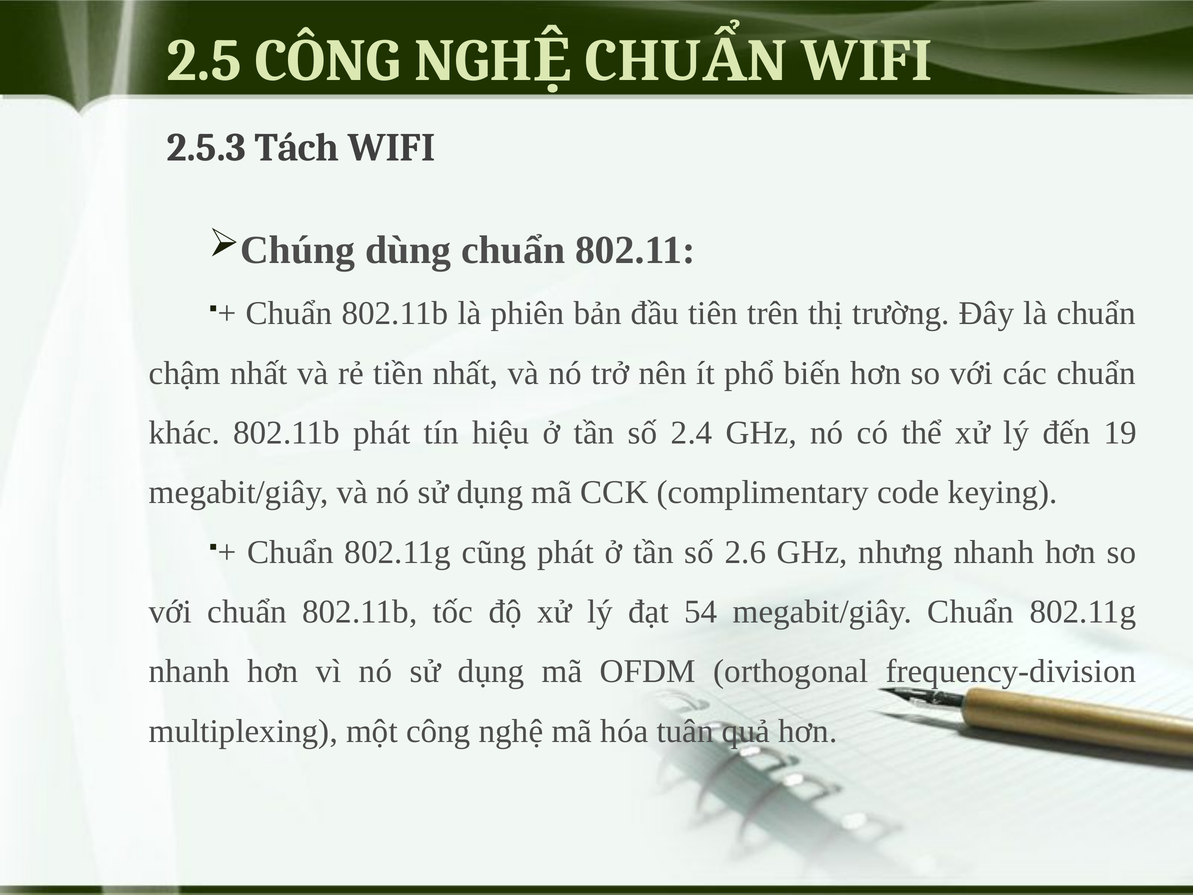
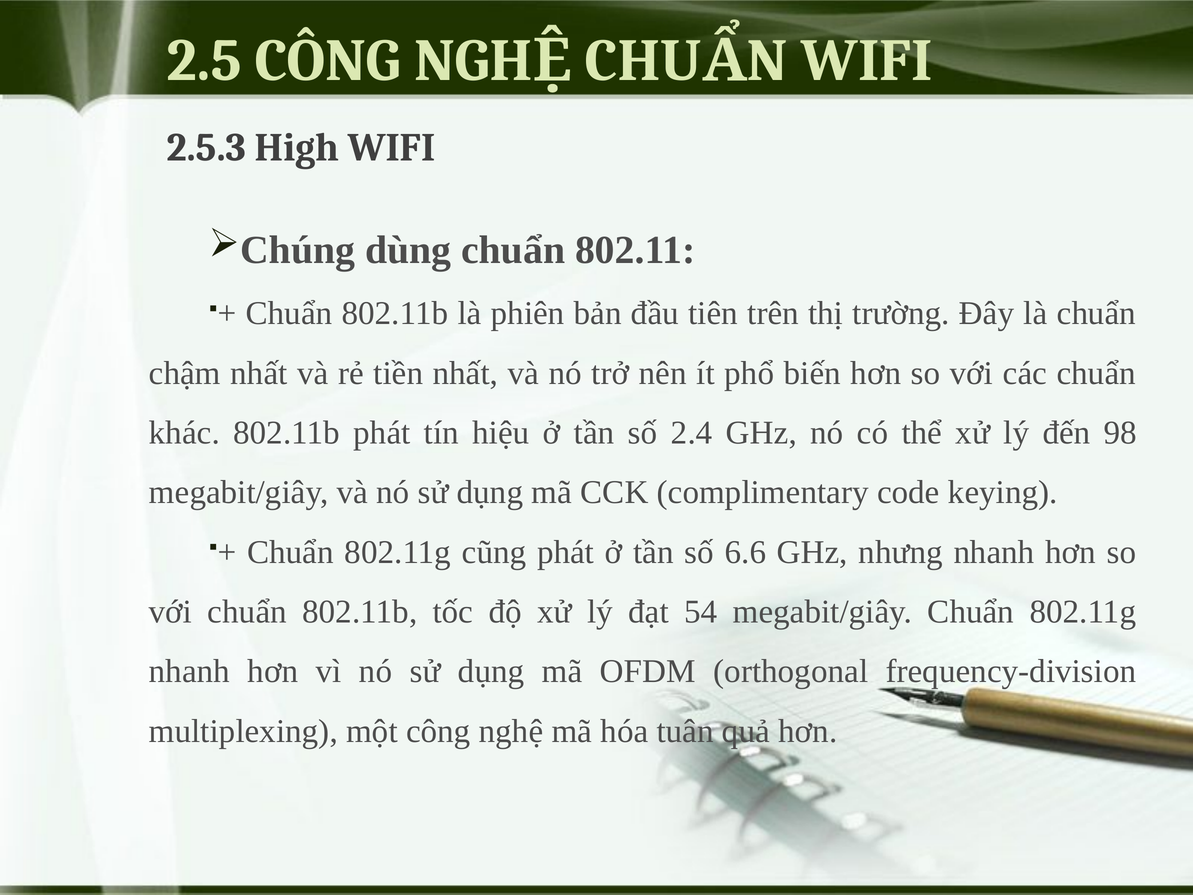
Tách: Tách -> High (297, 148)
19: 19 -> 98 (1120, 433)
2.6: 2.6 -> 6.6 (745, 552)
